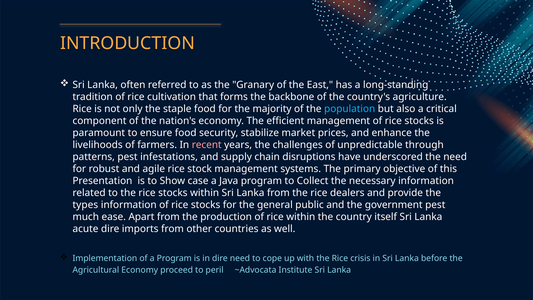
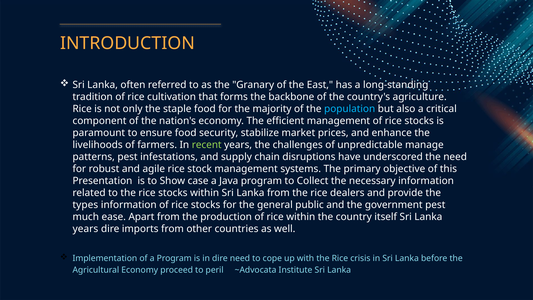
recent colour: pink -> light green (207, 145)
through: through -> manage (424, 145)
acute: acute -> years (85, 229)
